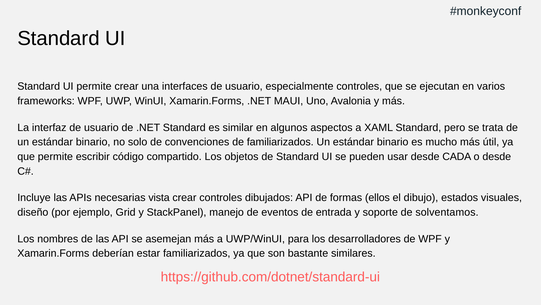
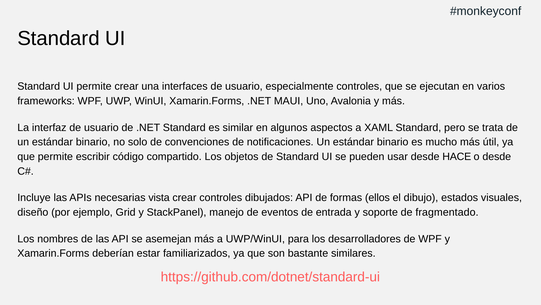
de familiarizados: familiarizados -> notificaciones (280, 142)
CADA: CADA -> HACE (457, 156)
solventamos: solventamos -> fragmentado (447, 212)
